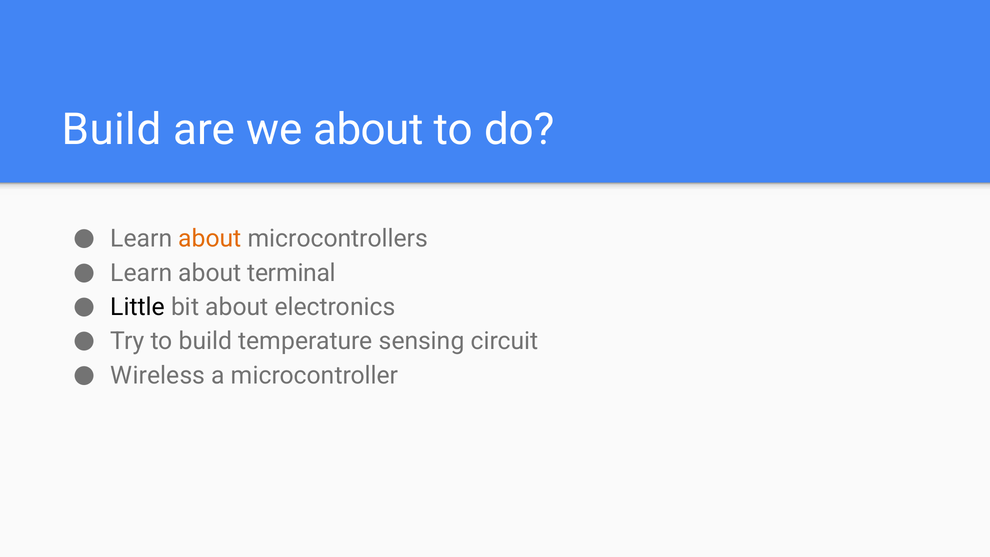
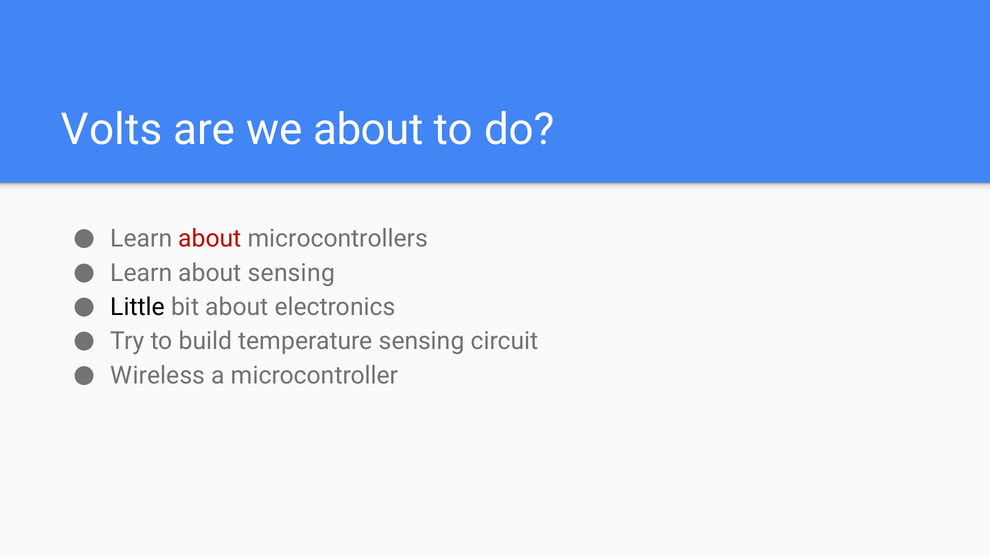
Build: Build -> Volts (112, 130)
about colour: orange -> red (210, 239)
about terminal: terminal -> sensing (291, 273)
